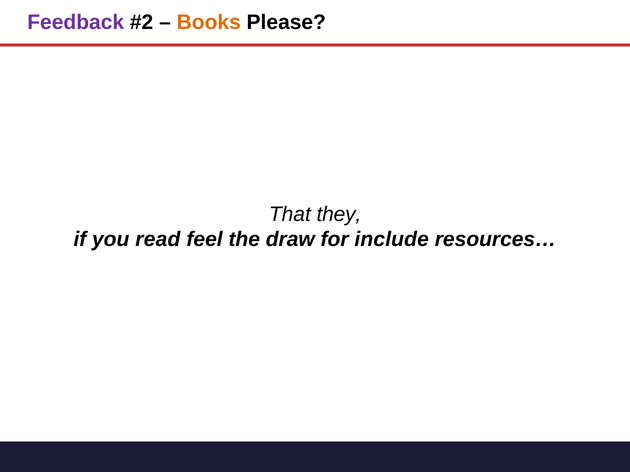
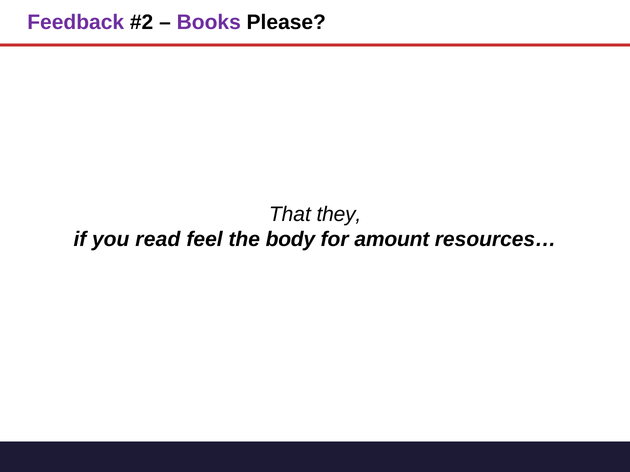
Books colour: orange -> purple (209, 22)
draw: draw -> body (290, 240)
include: include -> amount (392, 240)
